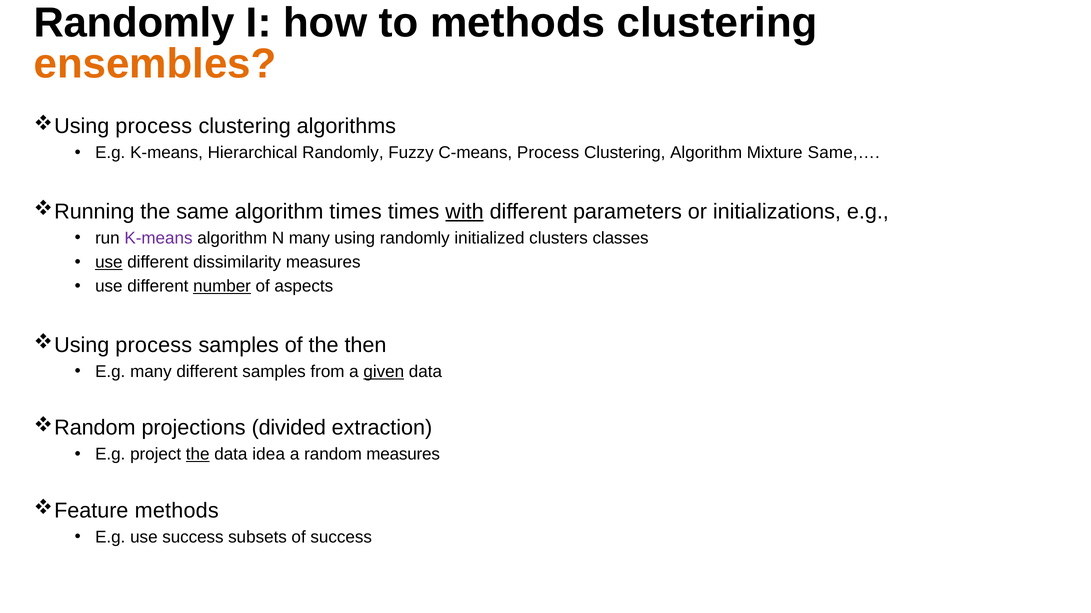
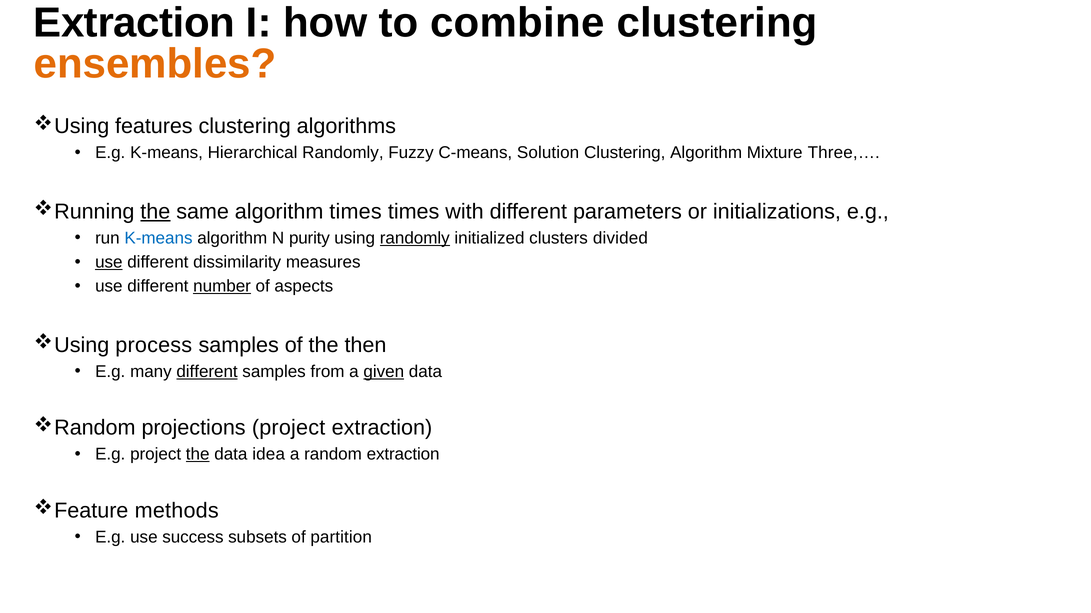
Randomly: Randomly -> Extraction (134, 23)
to methods: methods -> combine (517, 23)
process: process -> features (154, 126)
C-means Process: Process -> Solution (548, 153)
Same,…: Same,… -> Three,… (844, 153)
the underline: none -> present (155, 212)
with underline: present -> none (465, 212)
K-means colour: purple -> blue (158, 238)
N many: many -> purity (309, 238)
randomly underline: none -> present (415, 238)
classes: classes -> divided (620, 238)
different underline: none -> present (207, 372)
projections divided: divided -> project (289, 428)
random measures: measures -> extraction (403, 455)
of success: success -> partition (341, 538)
